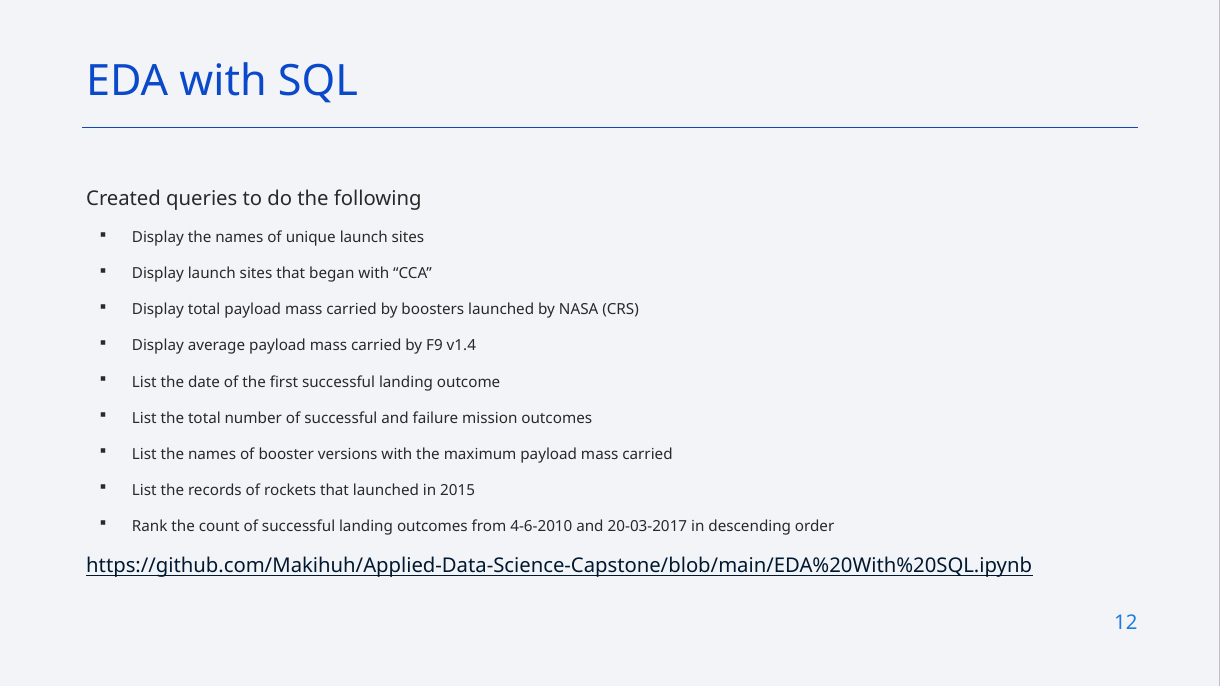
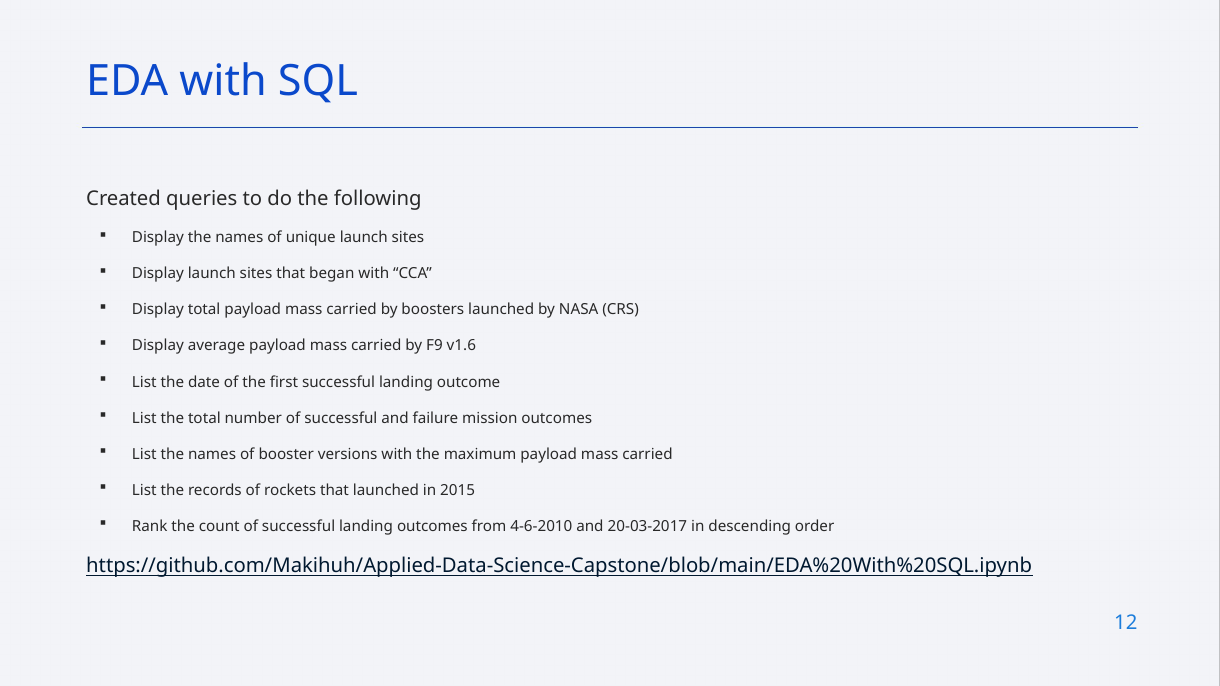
v1.4: v1.4 -> v1.6 (461, 346)
